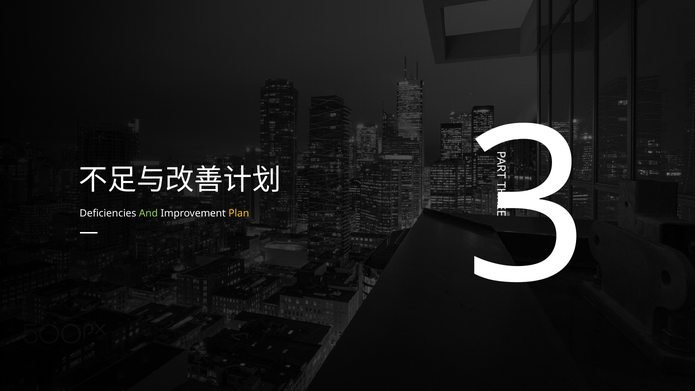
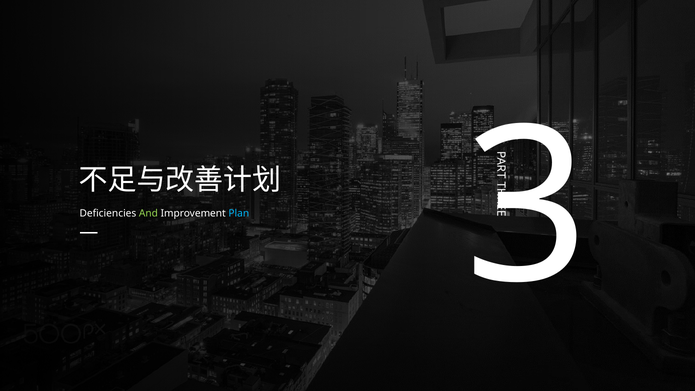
Plan colour: yellow -> light blue (239, 213)
